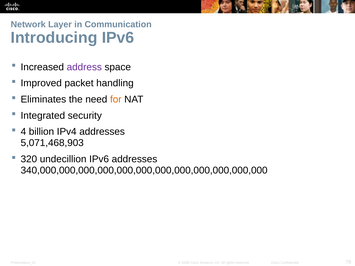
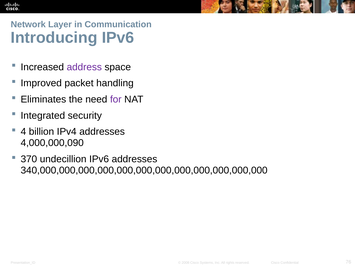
for colour: orange -> purple (116, 99)
5,071,468,903: 5,071,468,903 -> 4,000,000,090 (52, 143)
320: 320 -> 370 (29, 159)
